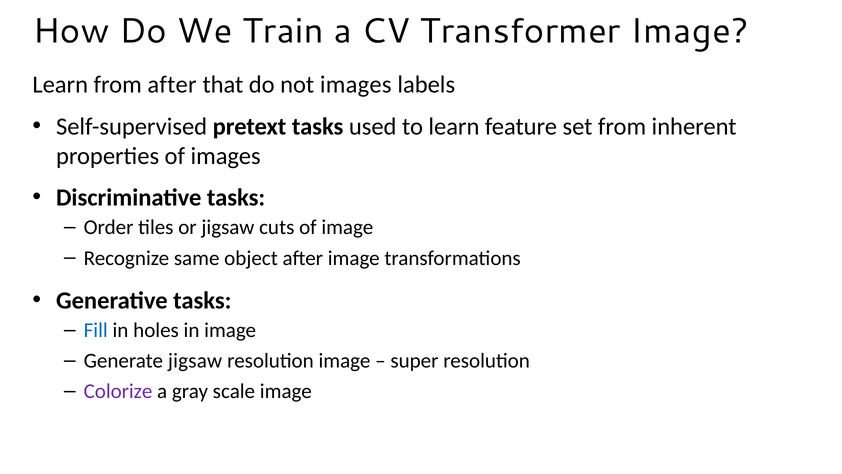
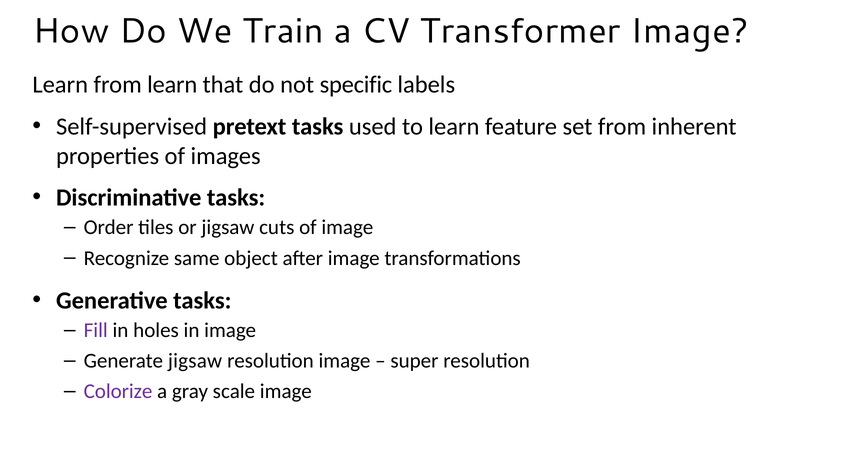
from after: after -> learn (172, 85)
not images: images -> specific (356, 85)
Fill colour: blue -> purple (96, 330)
